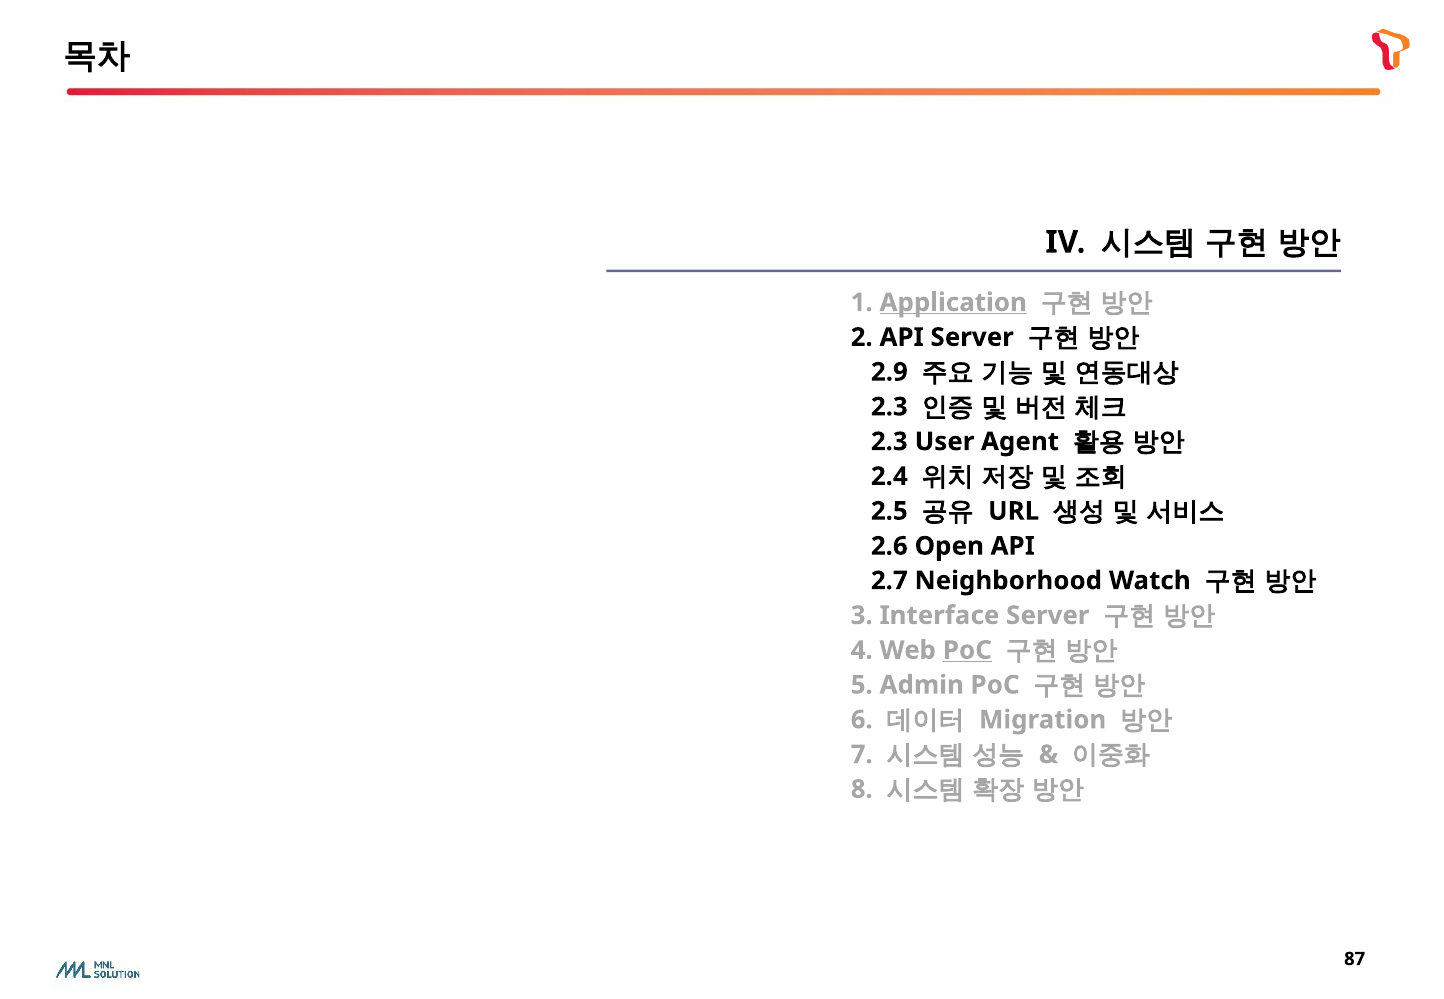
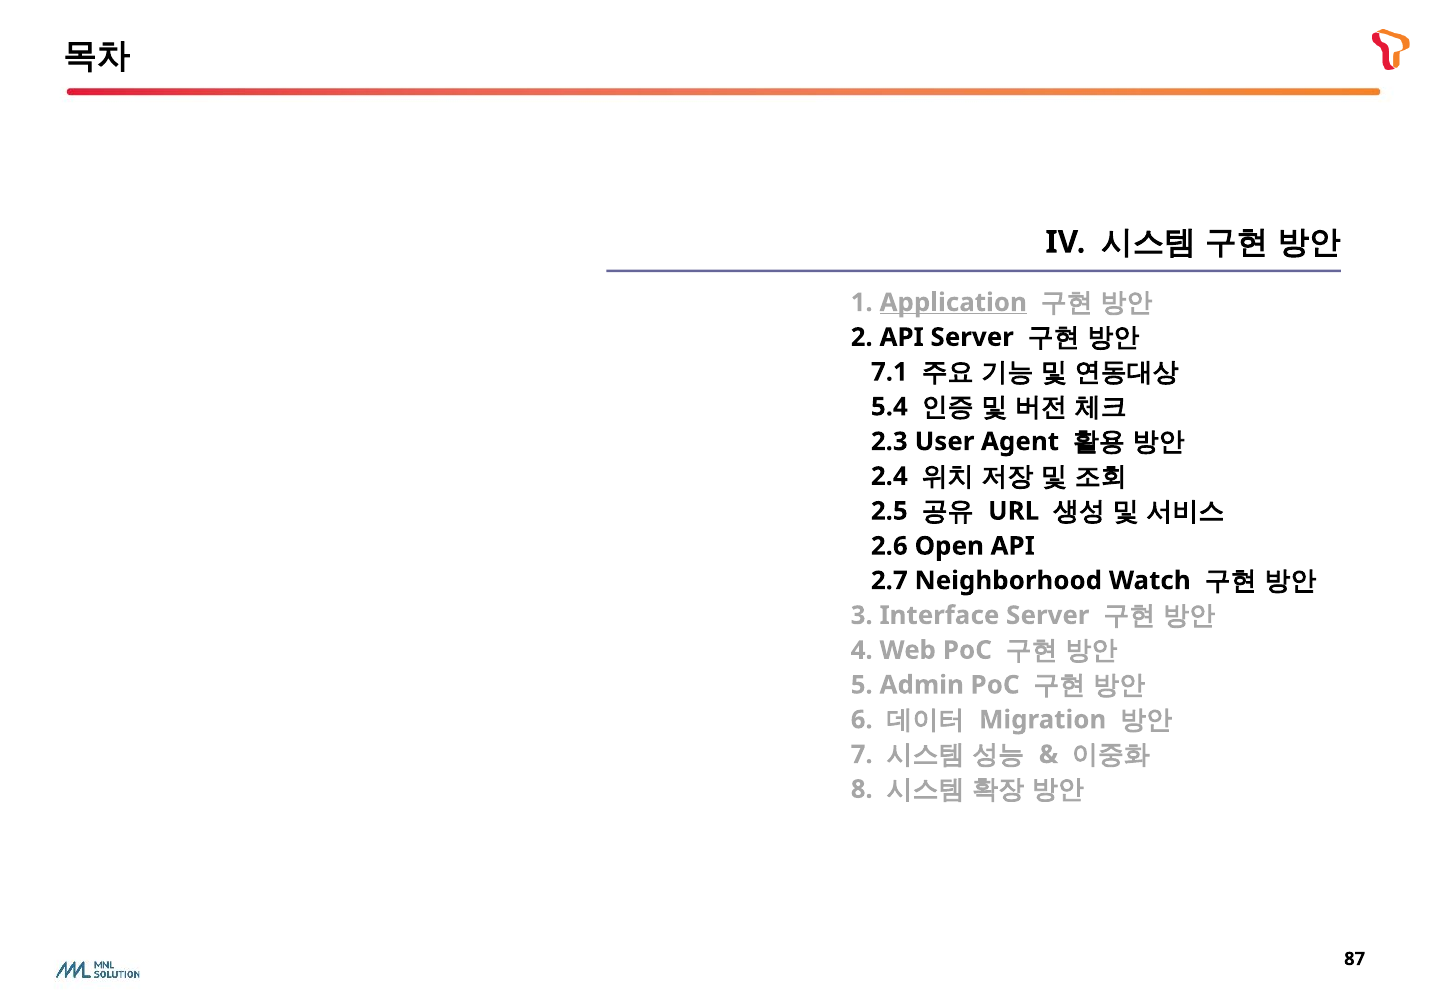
2.9: 2.9 -> 7.1 (889, 372)
2.3: 2.3 -> 5.4 (889, 407)
PoC underline: present -> none (967, 651)
